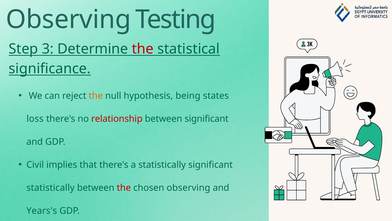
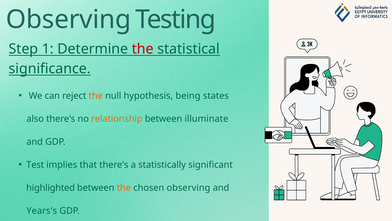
3: 3 -> 1 (48, 49)
loss: loss -> also (35, 118)
relationship colour: red -> orange (117, 118)
between significant: significant -> illuminate (206, 118)
Civil: Civil -> Test (35, 164)
statistically: statistically -> highlighted (51, 187)
the colour: red -> orange (124, 187)
